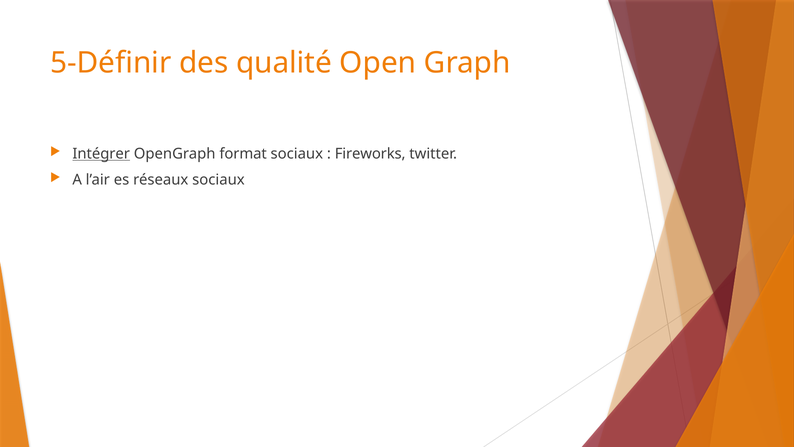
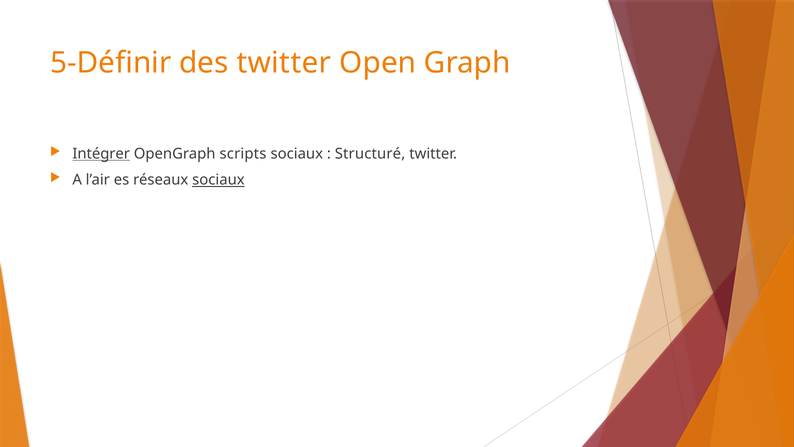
des qualité: qualité -> twitter (284, 63)
format: format -> scripts (243, 154)
Fireworks: Fireworks -> Structuré (370, 154)
sociaux underline: none -> present (218, 180)
